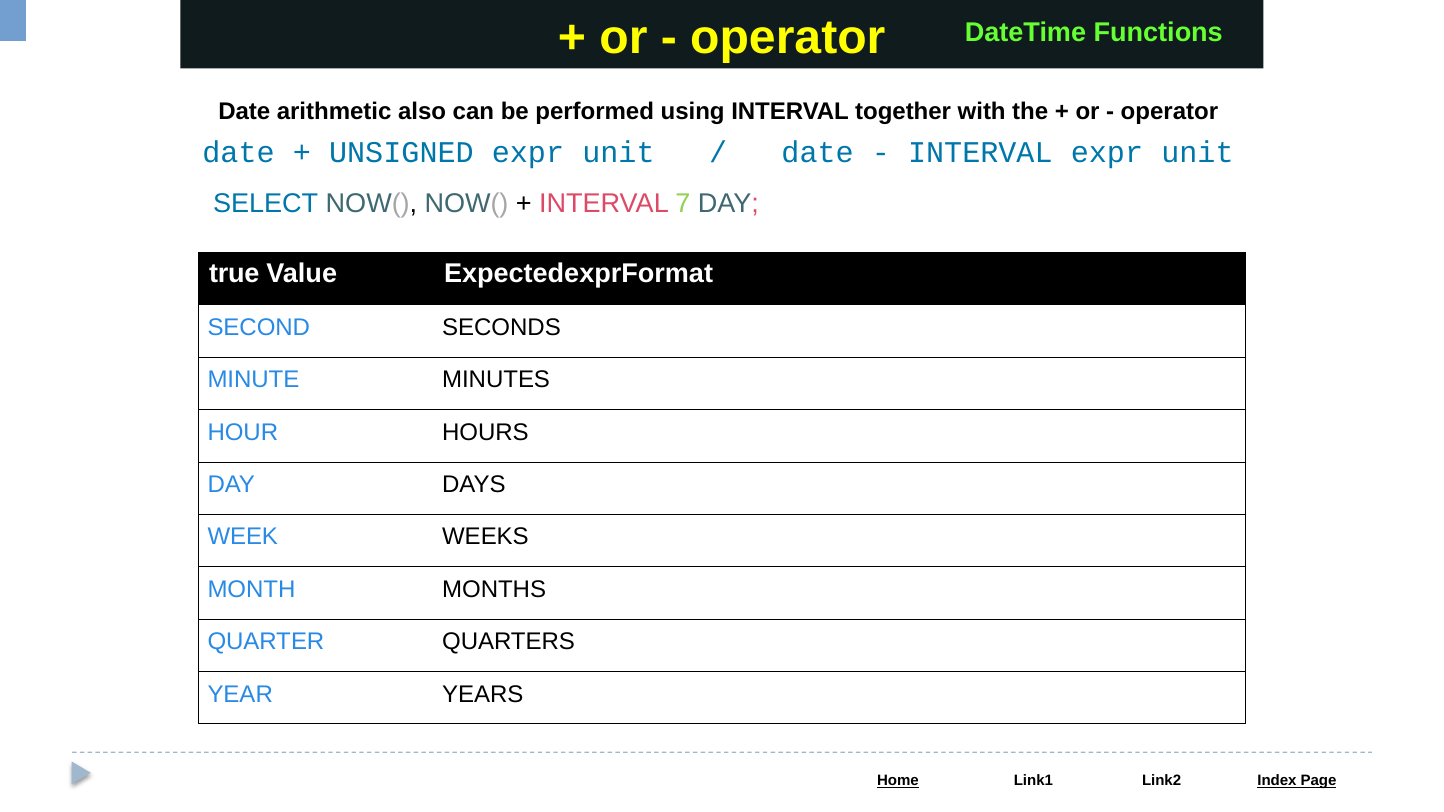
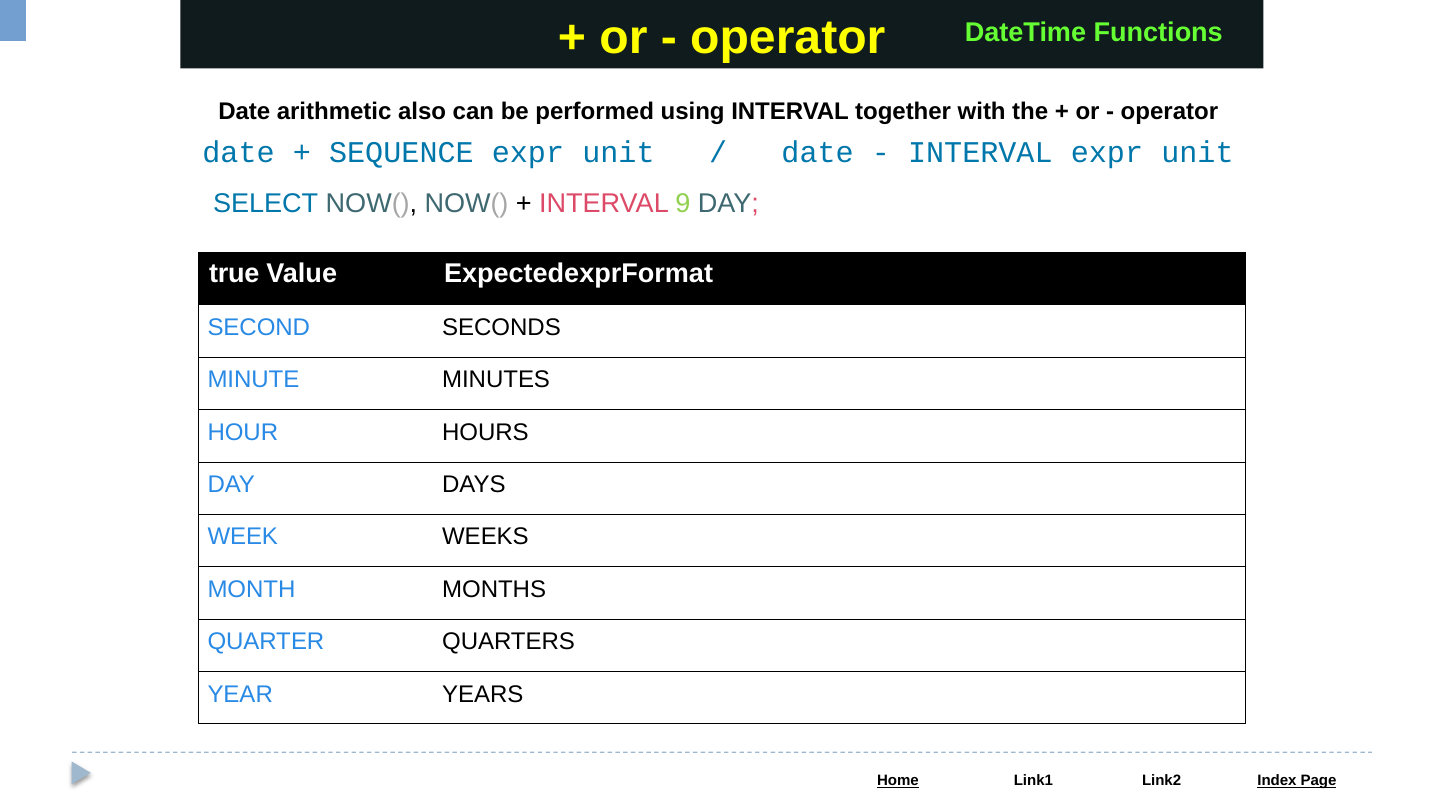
UNSIGNED: UNSIGNED -> SEQUENCE (401, 152)
7: 7 -> 9 (683, 204)
